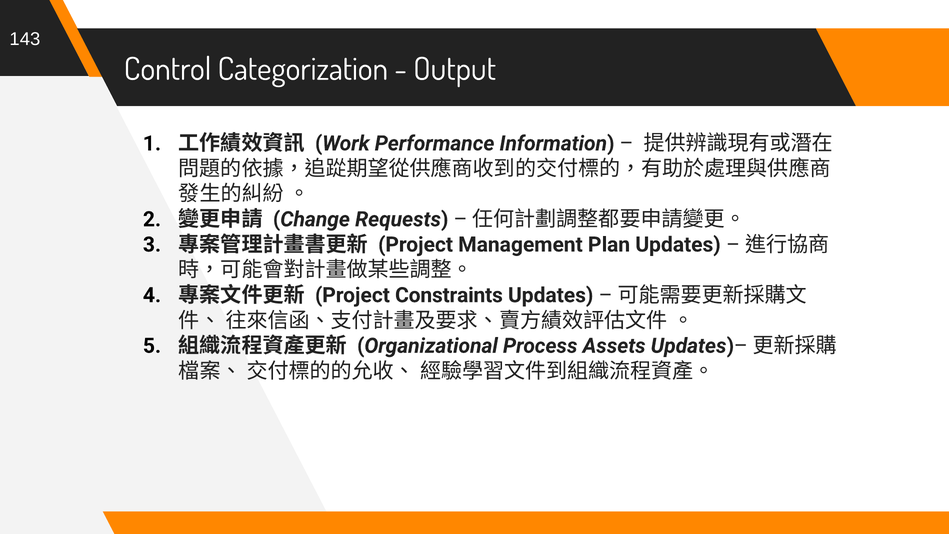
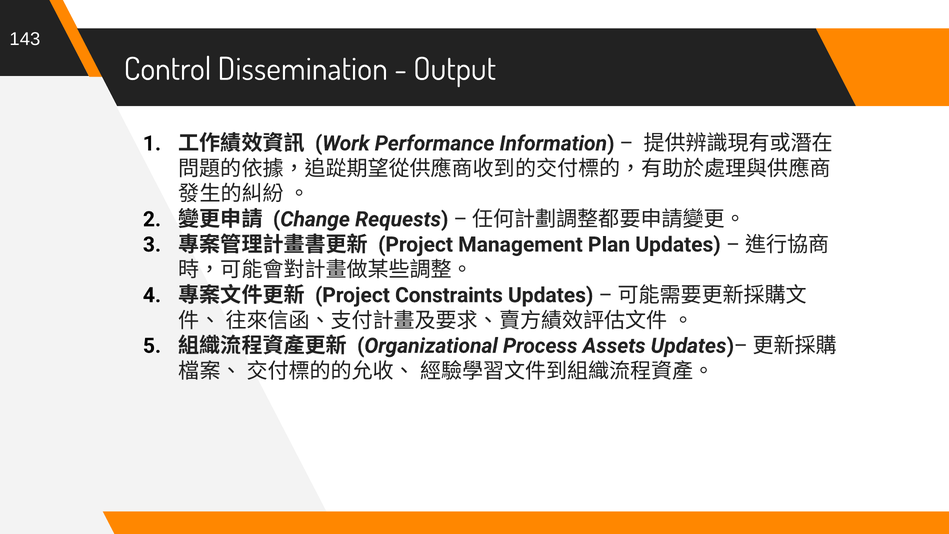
Categorization: Categorization -> Dissemination (303, 69)
